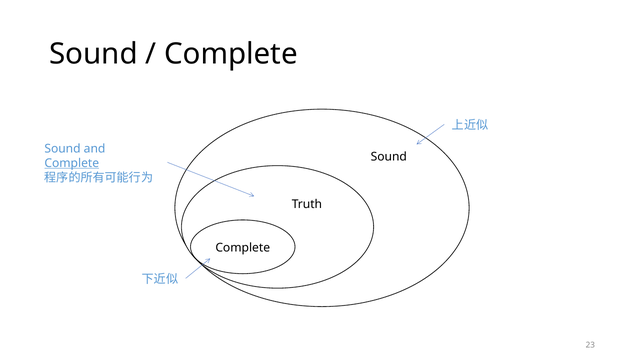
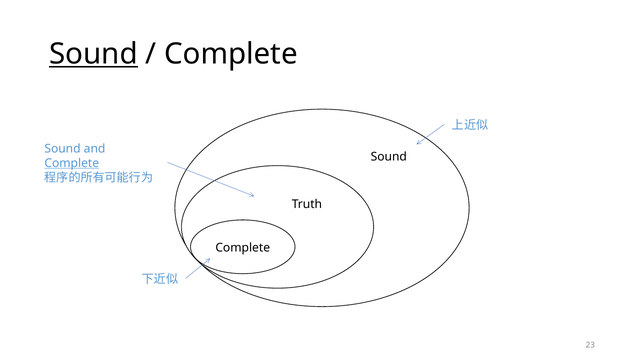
Sound underline: none -> present (93, 54)
